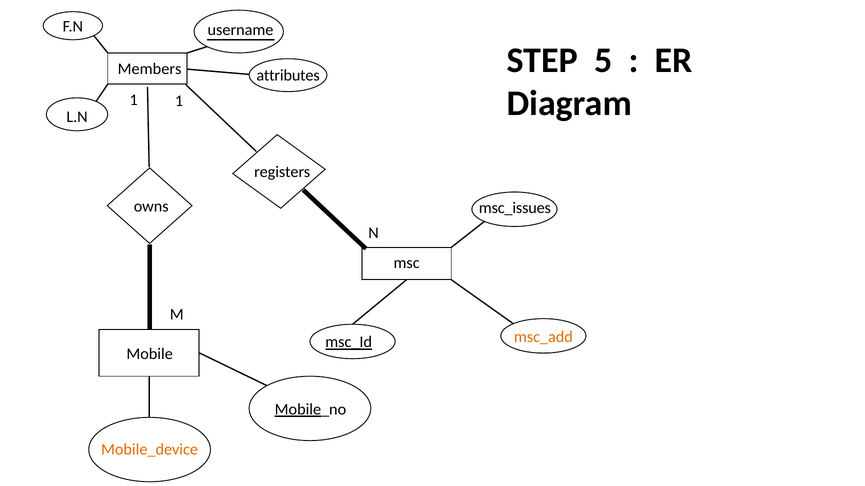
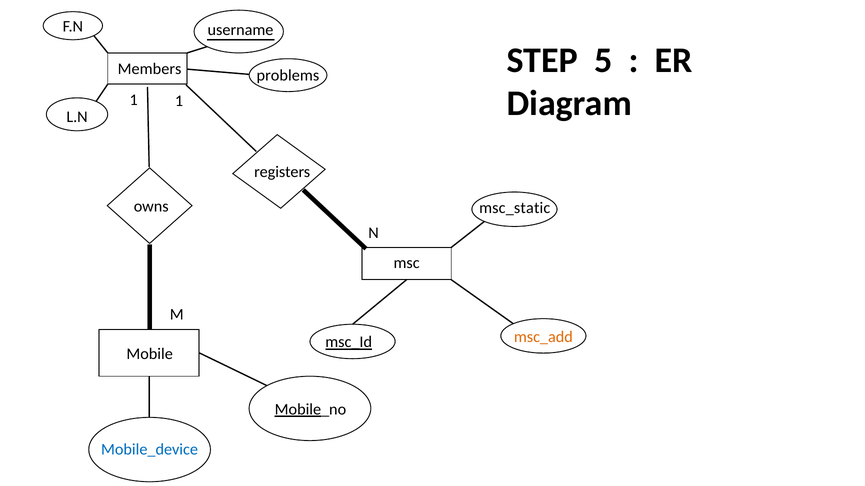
attributes: attributes -> problems (288, 75)
msc_issues: msc_issues -> msc_static (515, 208)
Mobile_device colour: orange -> blue (150, 450)
